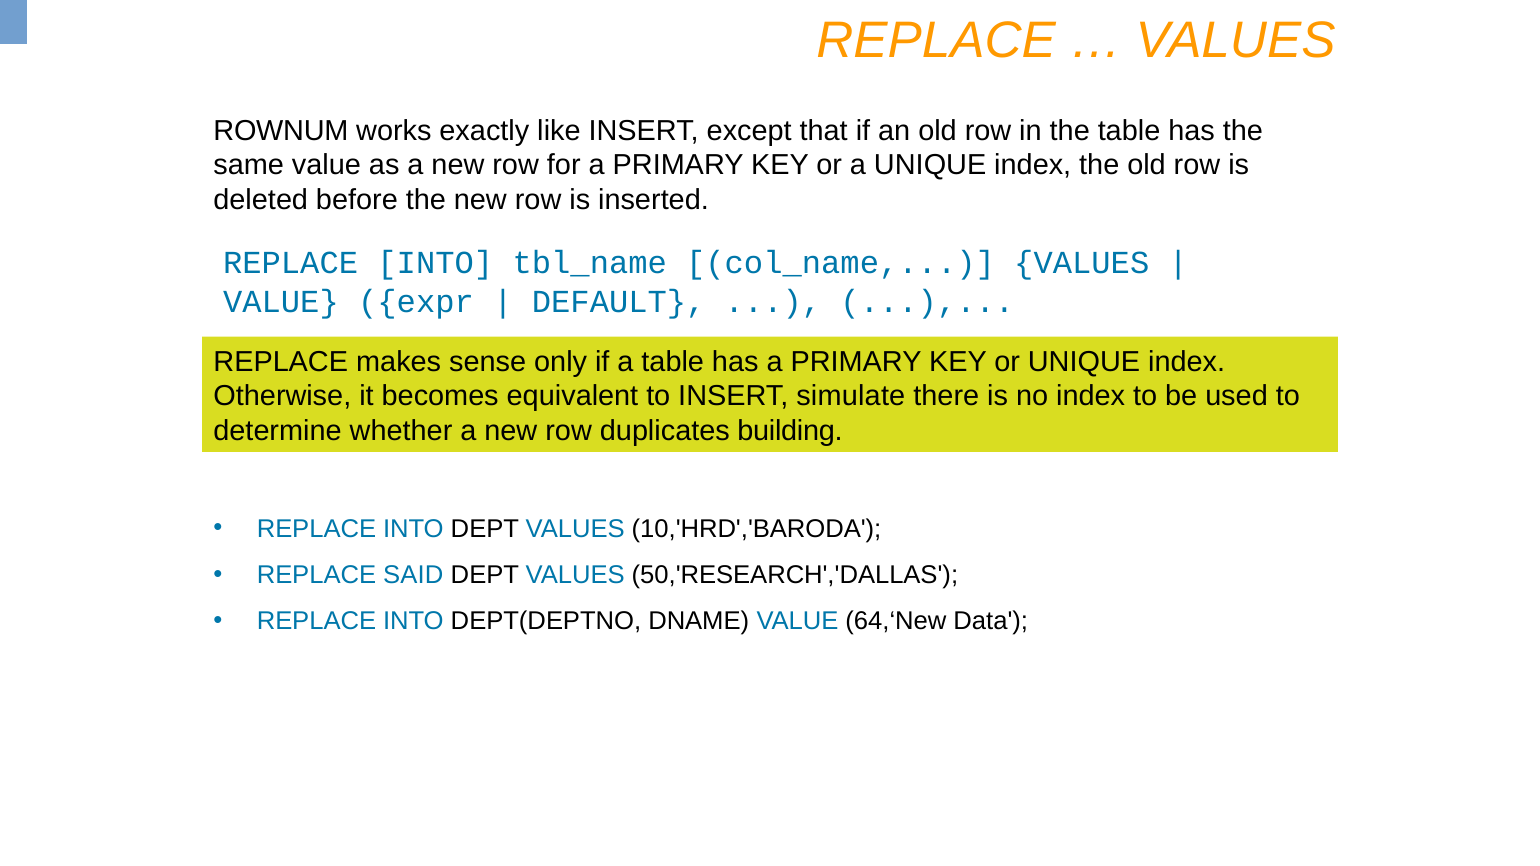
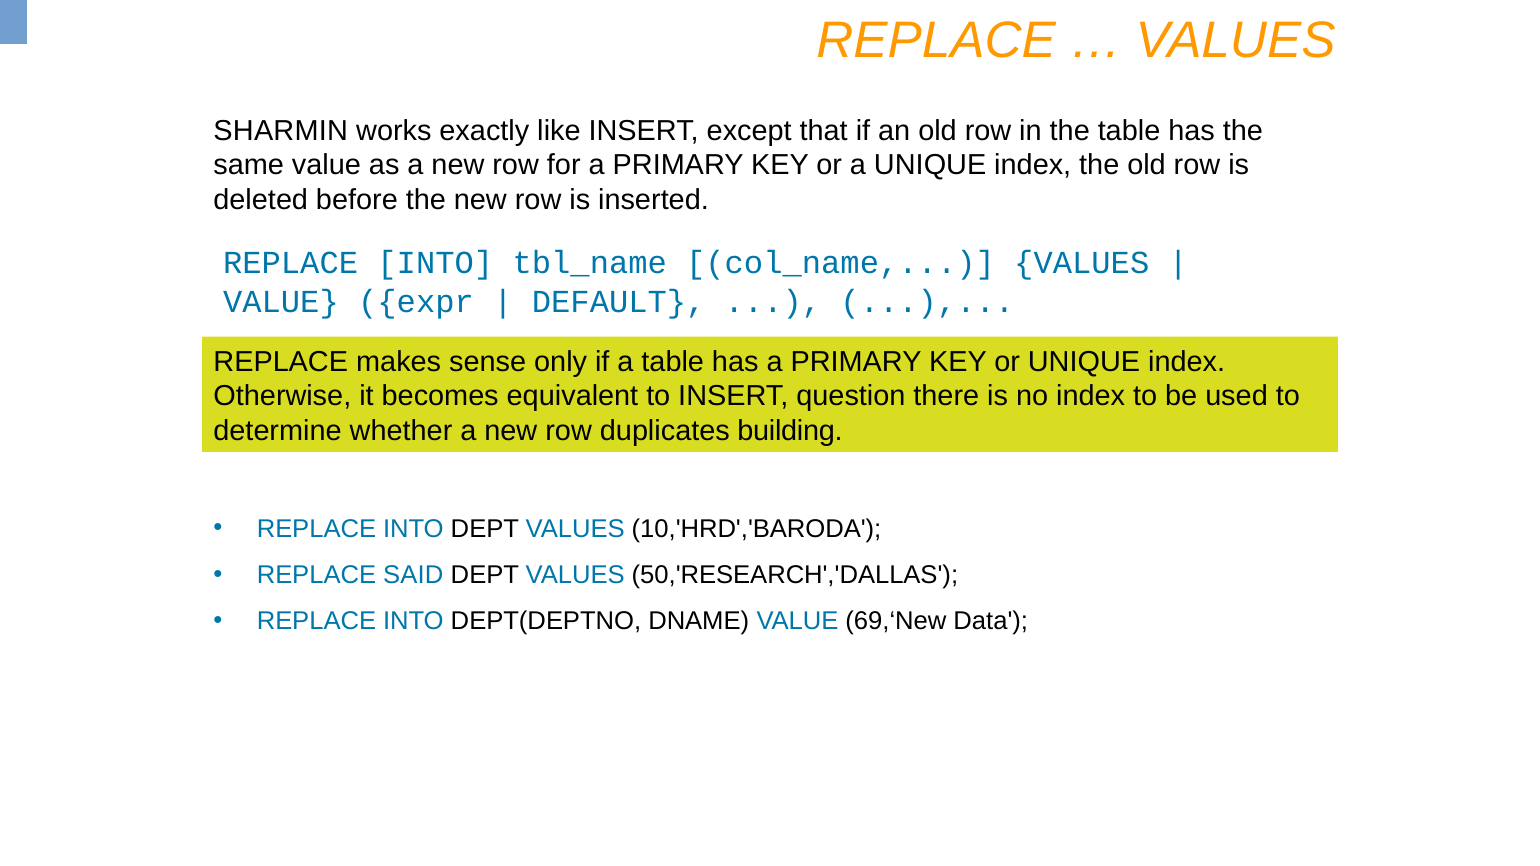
ROWNUM: ROWNUM -> SHARMIN (281, 131)
simulate: simulate -> question (851, 396)
64,‘New: 64,‘New -> 69,‘New (896, 621)
